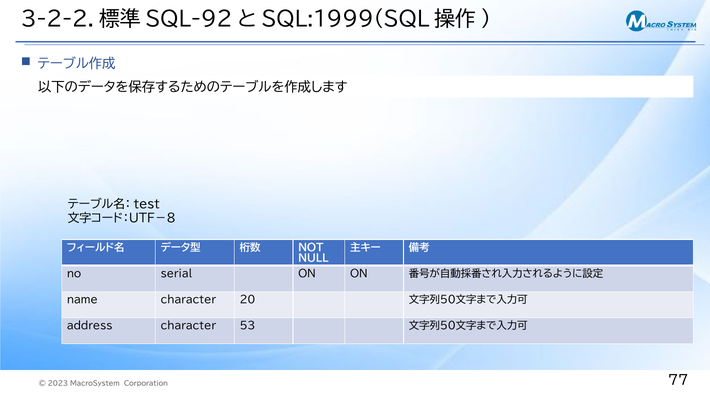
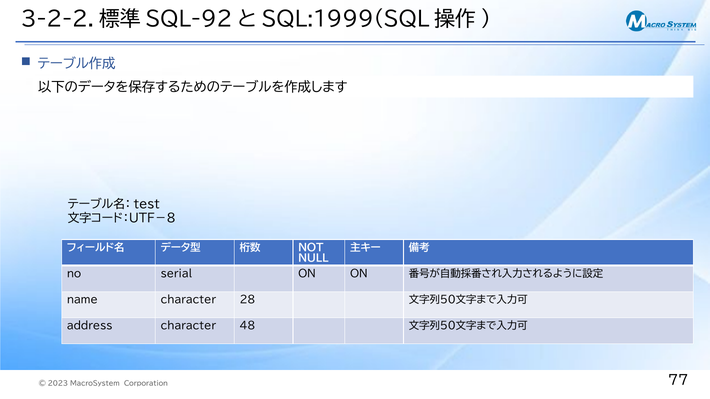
20: 20 -> 28 (247, 300)
53: 53 -> 48 (247, 326)
